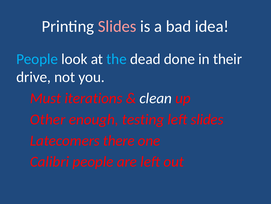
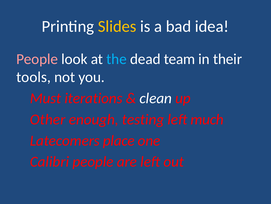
Slides colour: pink -> yellow (117, 26)
People colour: light blue -> pink (37, 59)
done: done -> team (179, 59)
drive: drive -> tools (34, 77)
left slides: slides -> much (207, 119)
there: there -> place (119, 140)
